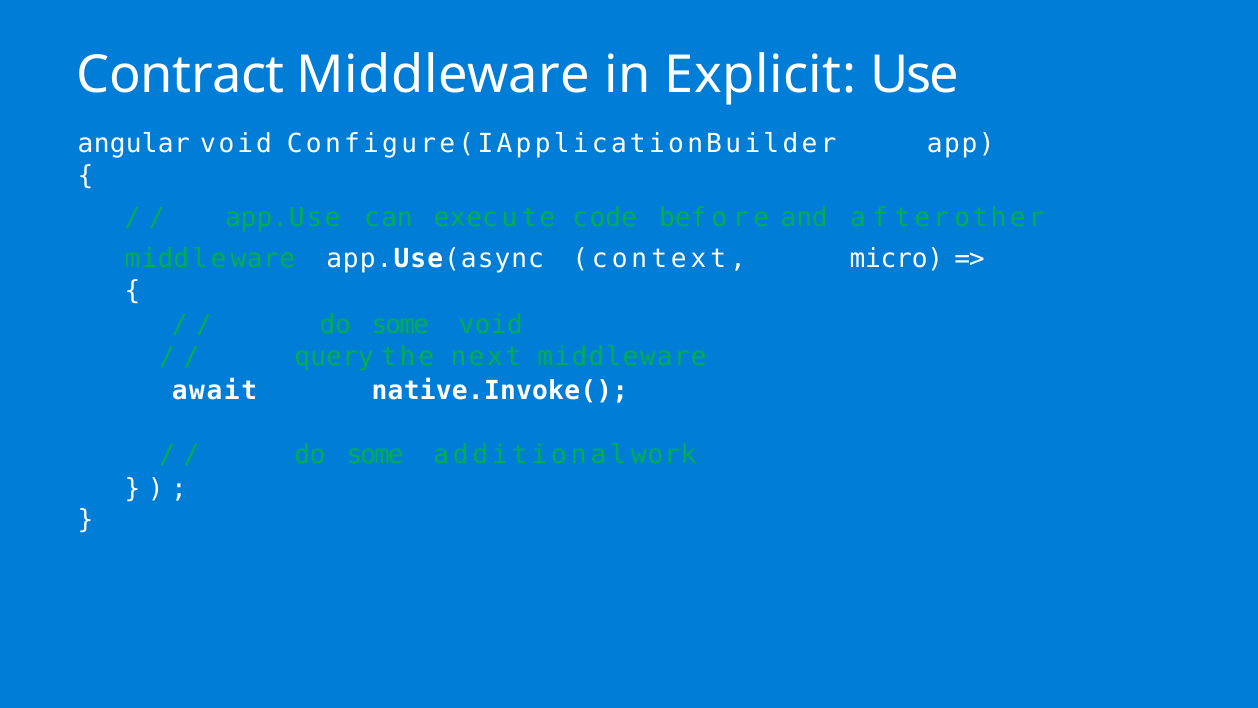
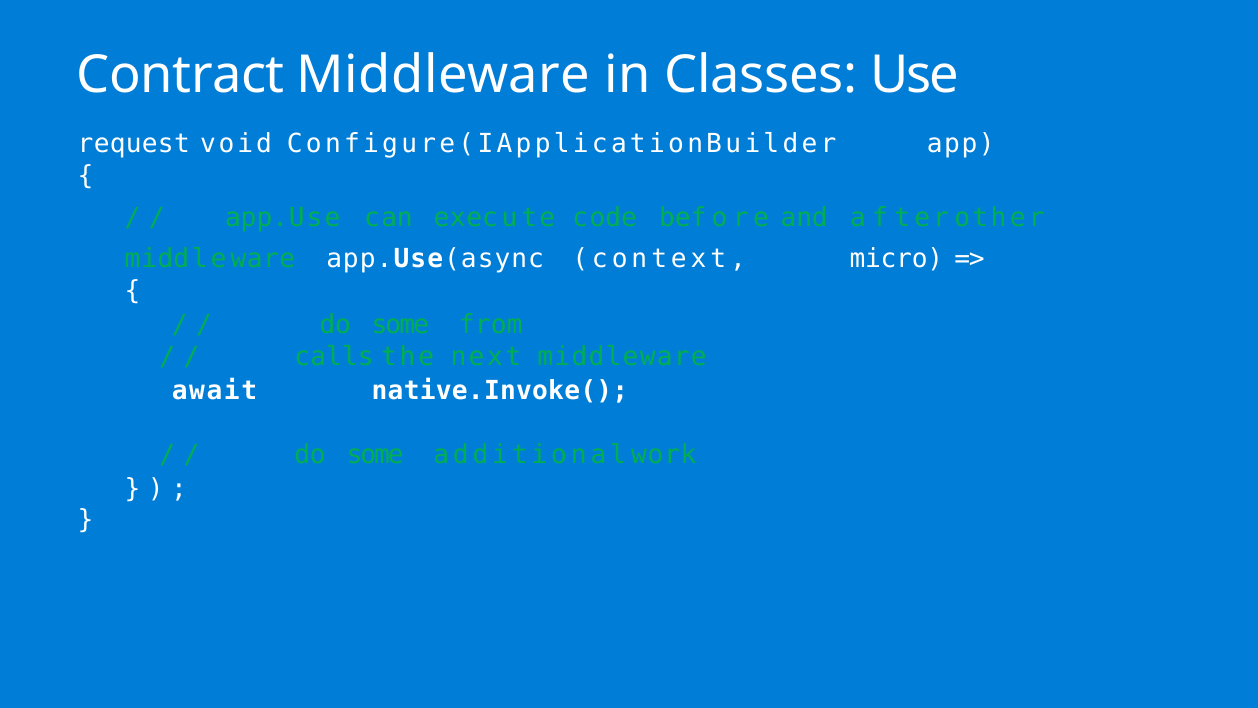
Explicit: Explicit -> Classes (761, 75)
angular: angular -> request (134, 144)
some void: void -> from (491, 325)
query: query -> calls (334, 357)
